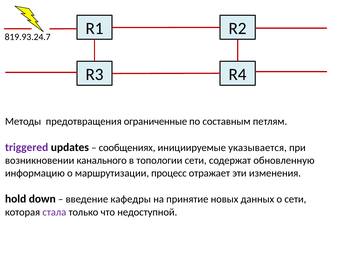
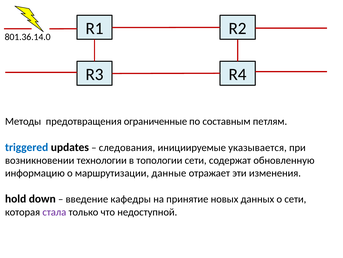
819.93.24.7: 819.93.24.7 -> 801.36.14.0 (28, 37)
triggered colour: purple -> blue (27, 147)
сообщениях: сообщениях -> следования (127, 147)
канального: канального -> технологии (102, 160)
процесс: процесс -> данные (169, 173)
